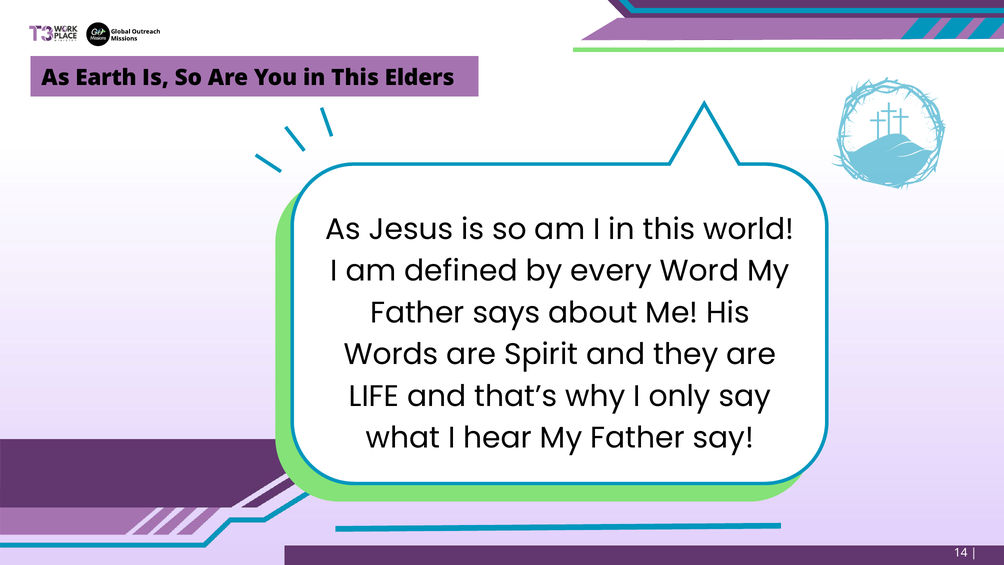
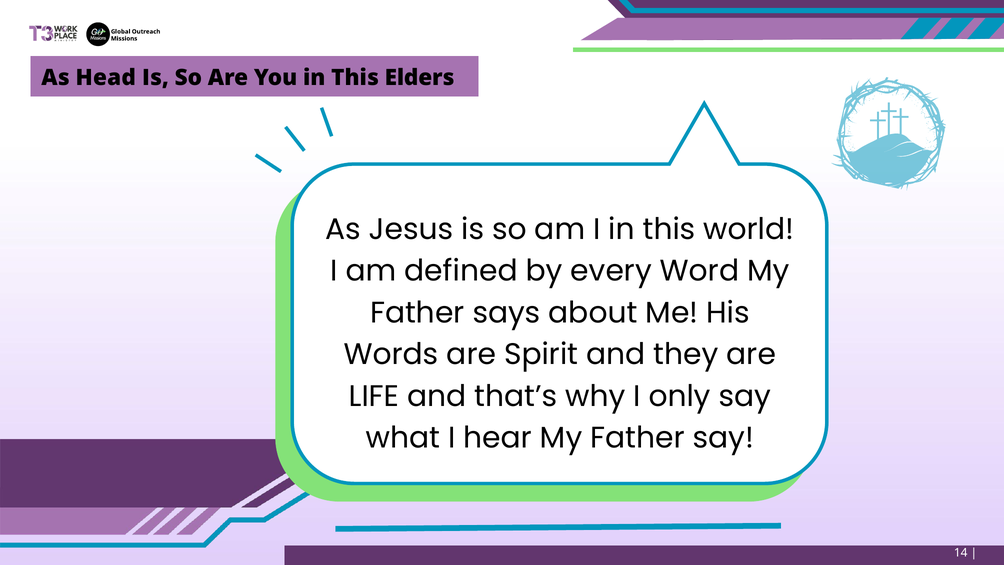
Earth: Earth -> Head (106, 78)
